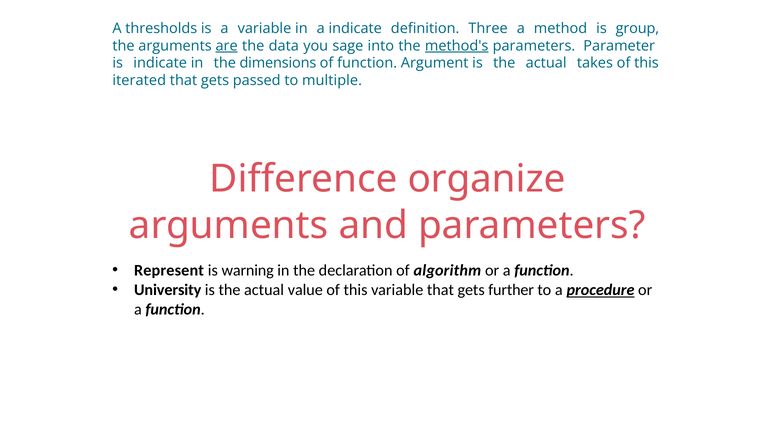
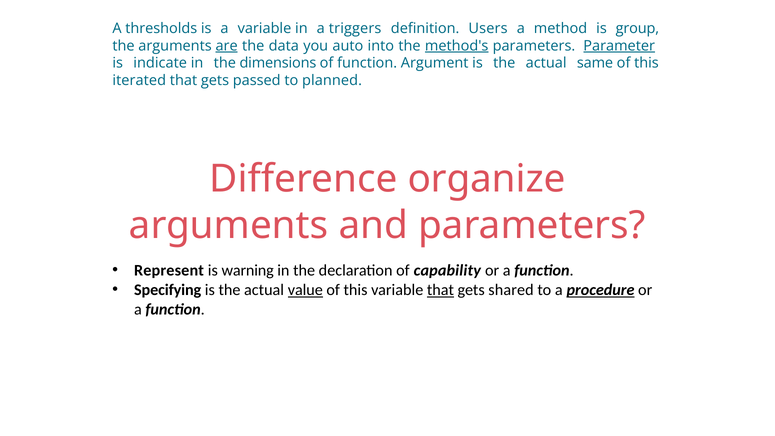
a indicate: indicate -> triggers (355, 28)
Three: Three -> Users (488, 28)
sage: sage -> auto (348, 46)
Parameter underline: none -> present (619, 46)
takes: takes -> same (595, 63)
multiple: multiple -> planned (332, 81)
algorithm: algorithm -> capability (447, 270)
University: University -> Specifying (168, 290)
value underline: none -> present (305, 290)
that underline: none -> present (440, 290)
further: further -> shared (511, 290)
